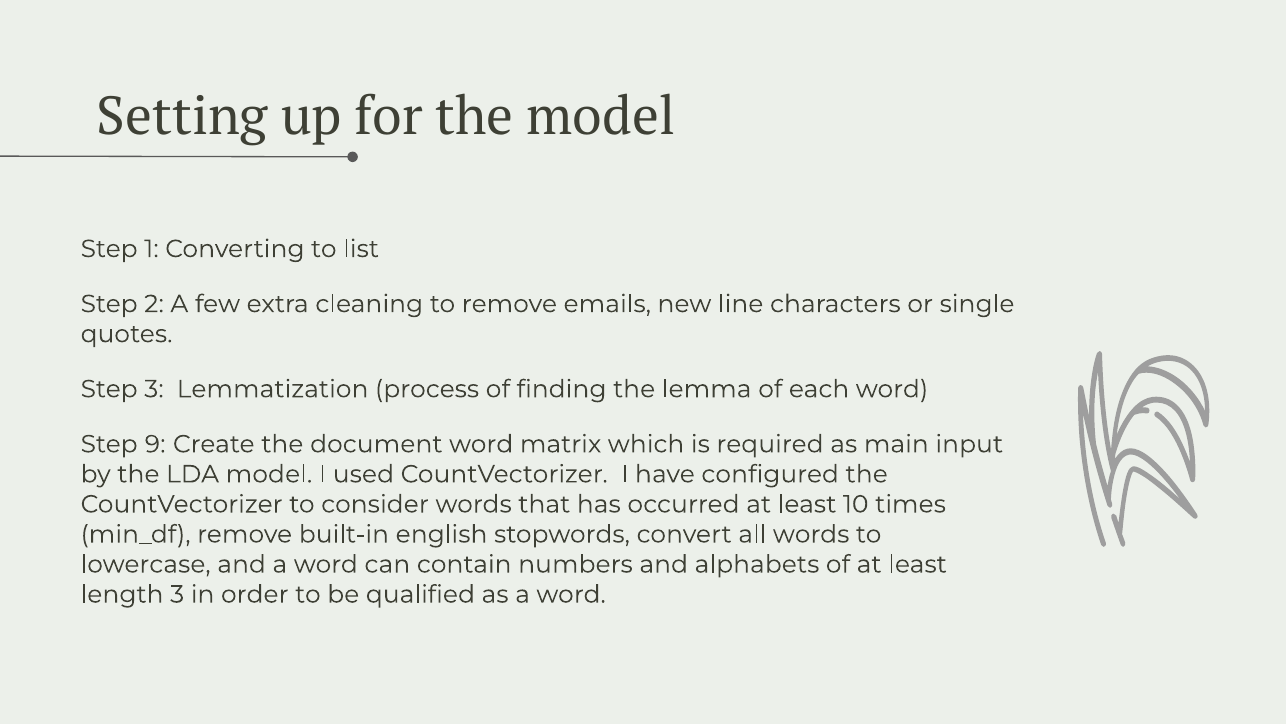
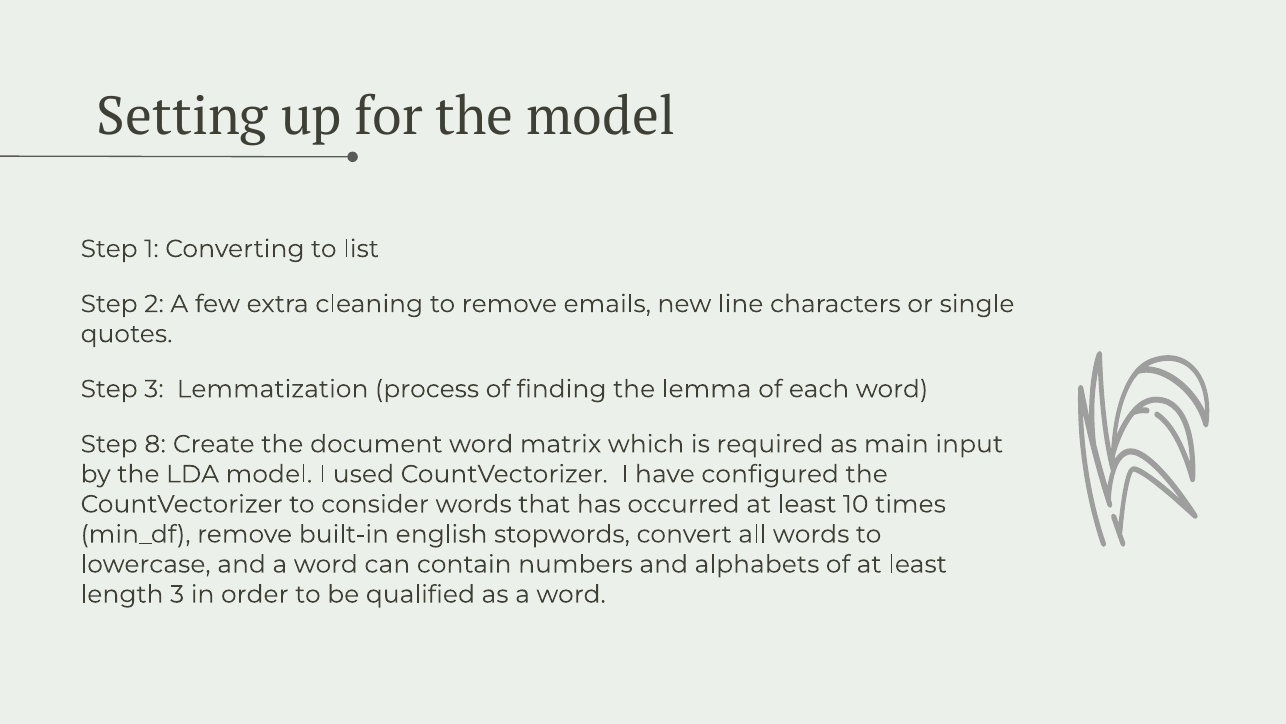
9: 9 -> 8 (155, 444)
